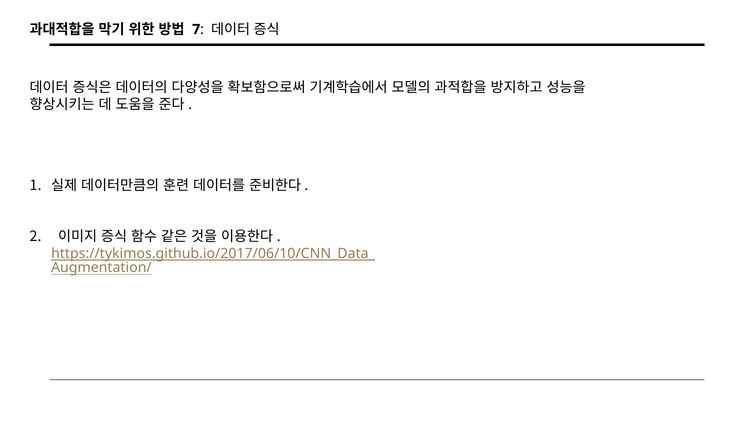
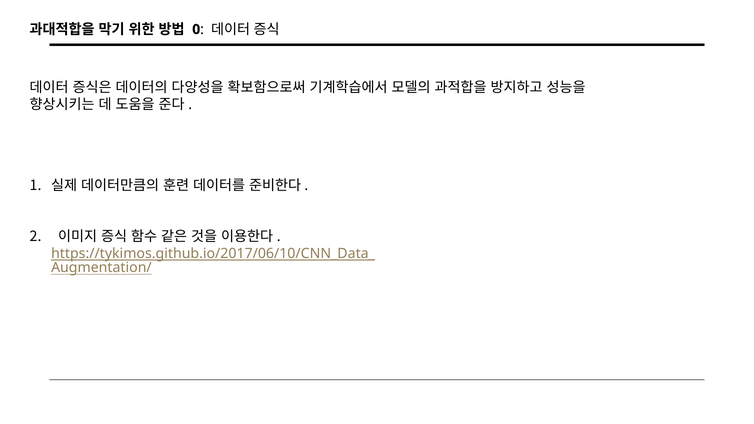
7: 7 -> 0 (196, 29)
